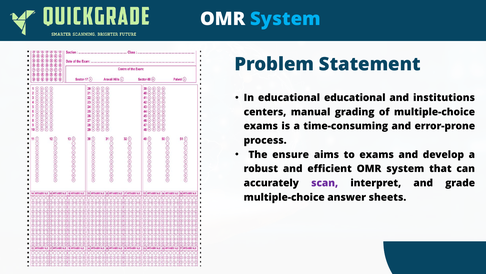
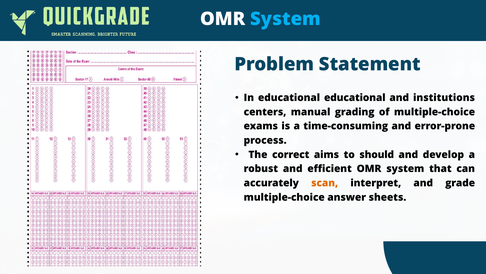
ensure: ensure -> correct (291, 154)
to exams: exams -> should (377, 154)
scan colour: purple -> orange (325, 183)
